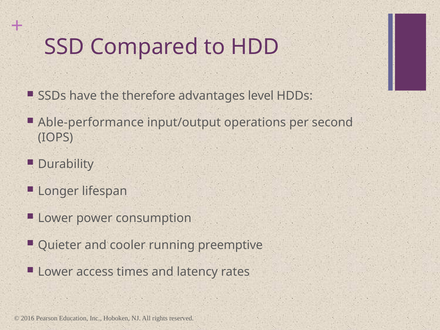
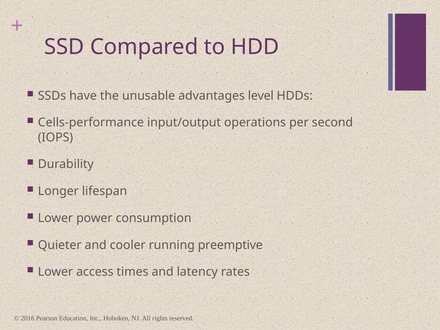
therefore: therefore -> unusable (149, 96)
Able-performance: Able-performance -> Cells-performance (91, 123)
